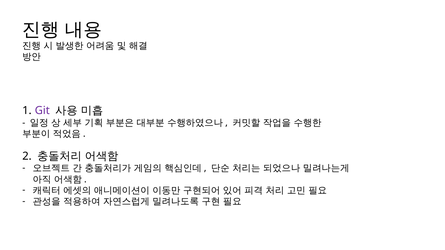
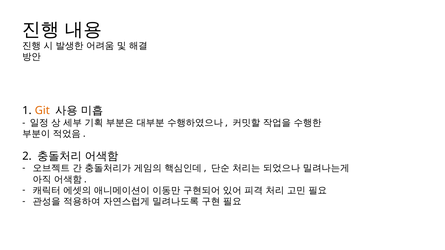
Git colour: purple -> orange (42, 111)
